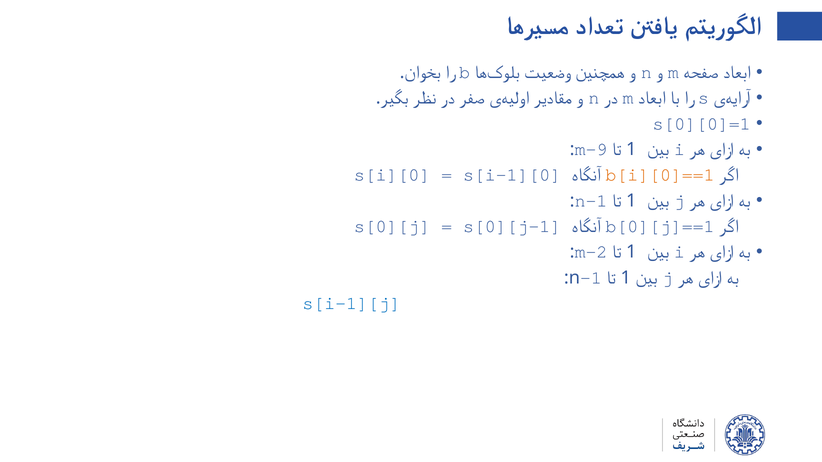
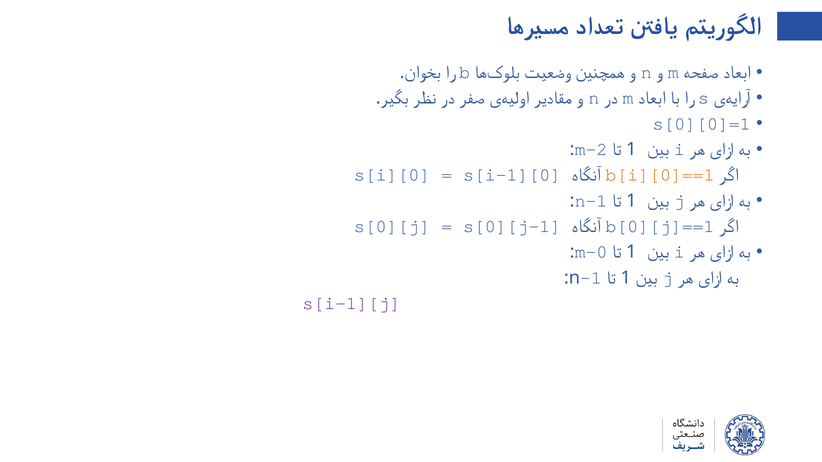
m-9: m-9 -> m-2 (591, 149)
m-2: m-2 -> m-0 (591, 252)
s[i-1][j colour: blue -> purple (352, 303)
